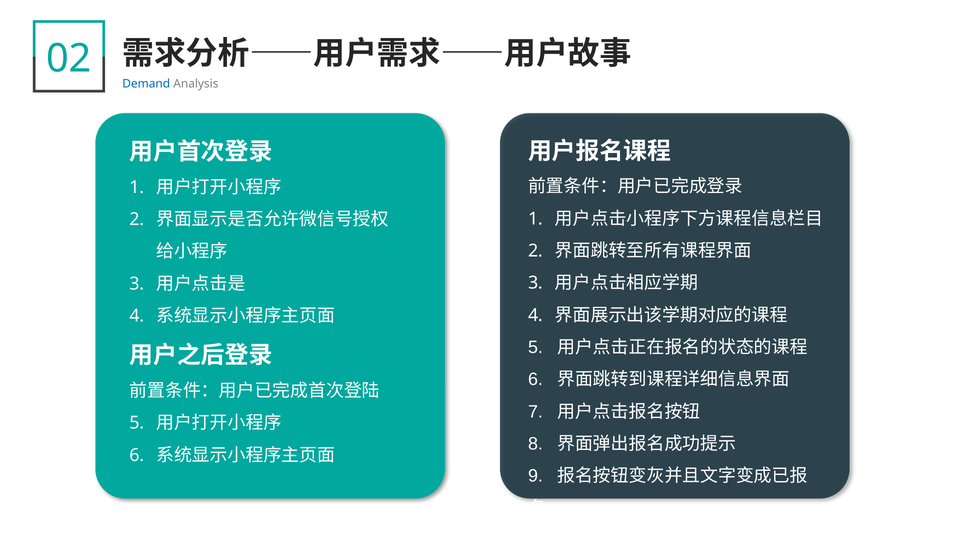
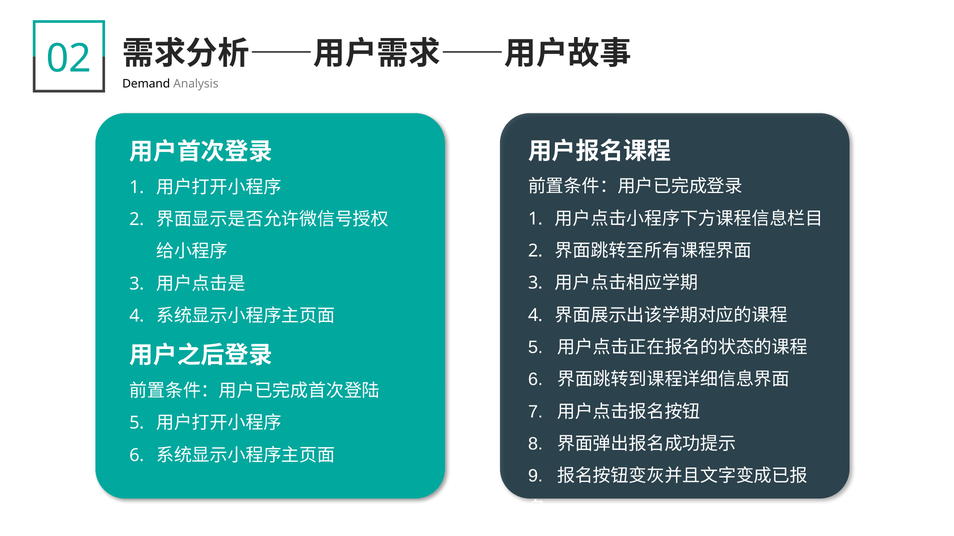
Demand colour: blue -> black (146, 84)
